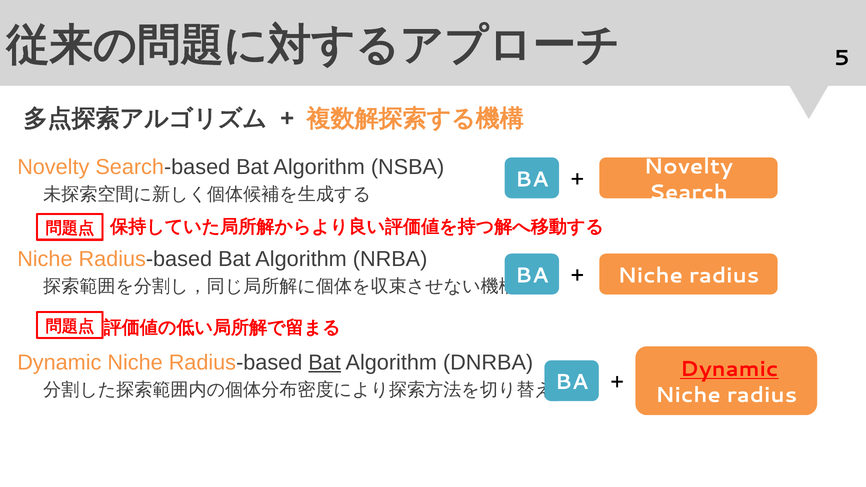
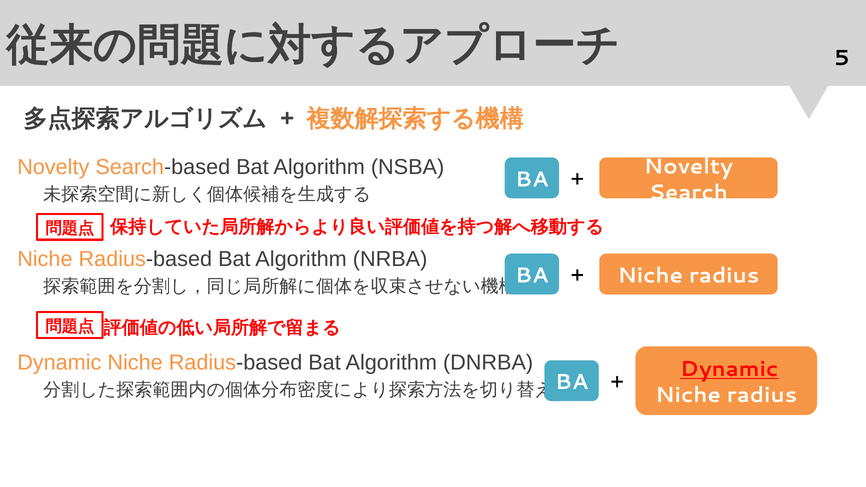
Bat underline: present -> none (325, 362)
